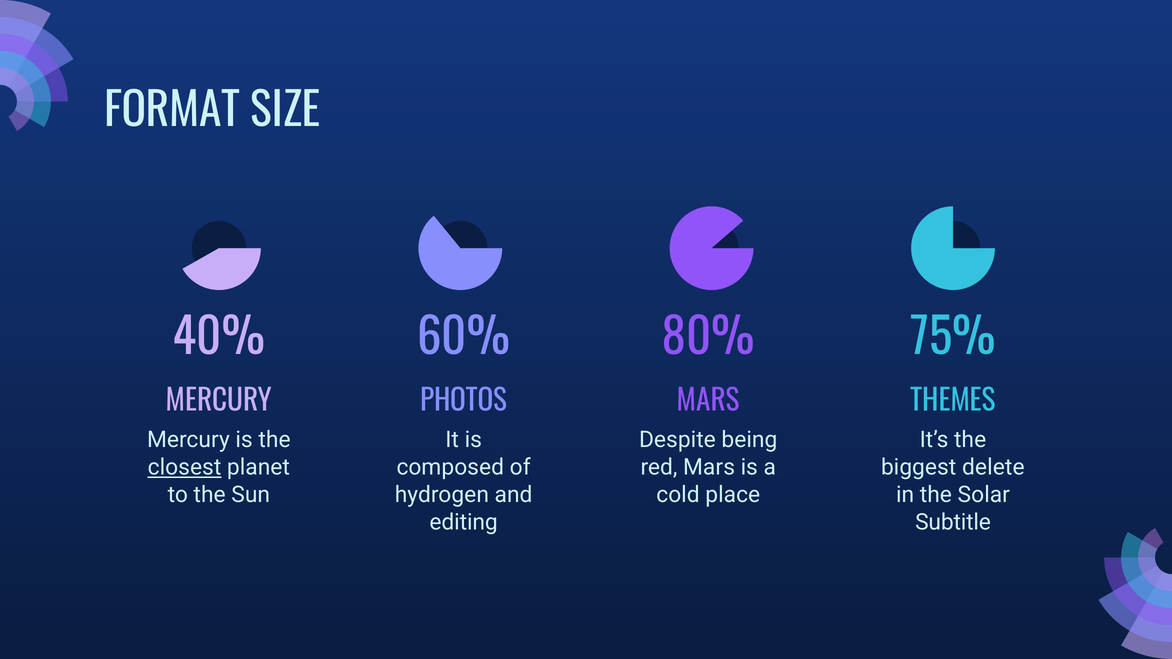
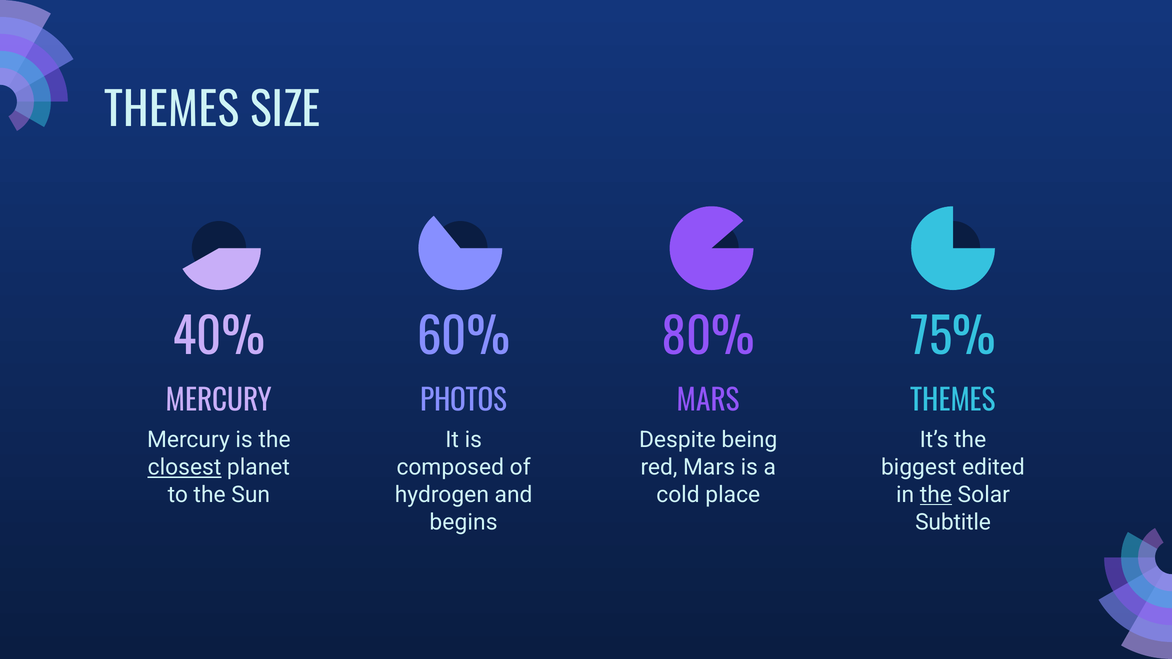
FORMAT: FORMAT -> THEMES (172, 111)
delete: delete -> edited (993, 468)
the underline: none -> present (936, 495)
editing: editing -> begins (463, 522)
